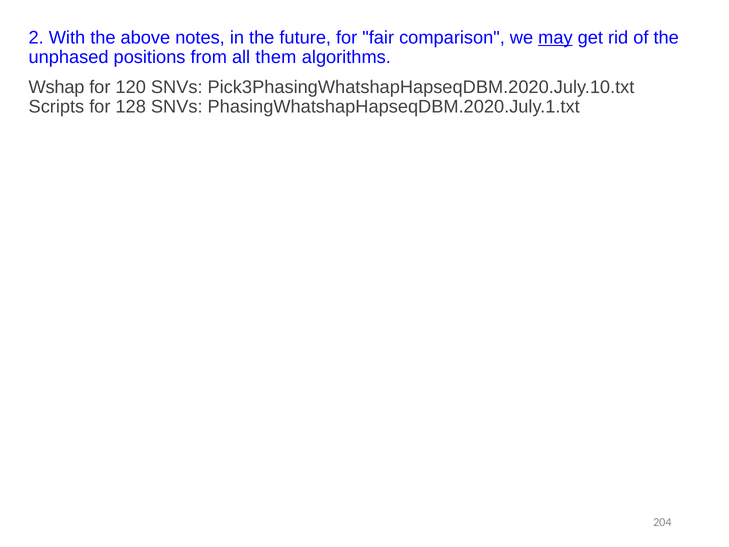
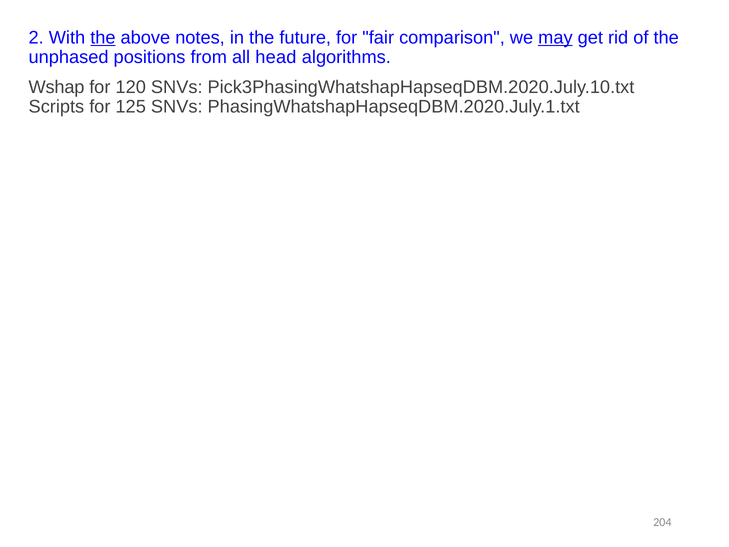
the underline: none -> present (103, 38)
them: them -> head (276, 57)
128: 128 -> 125 (131, 107)
